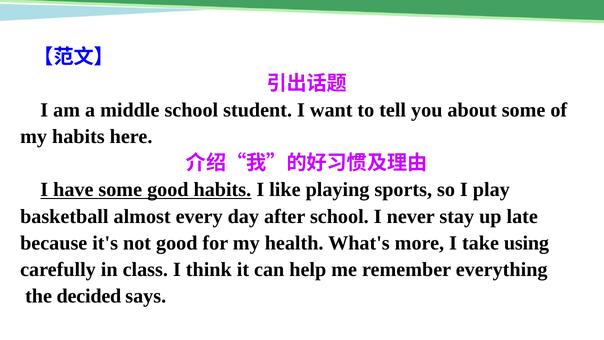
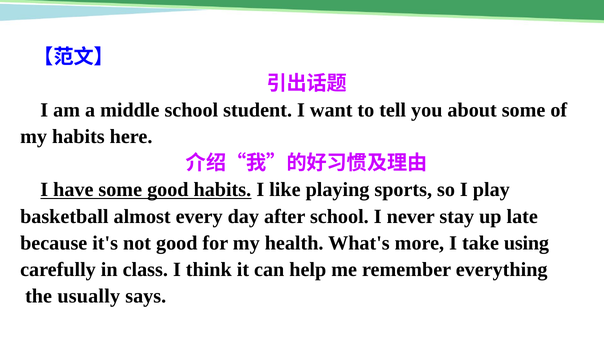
decided: decided -> usually (89, 296)
